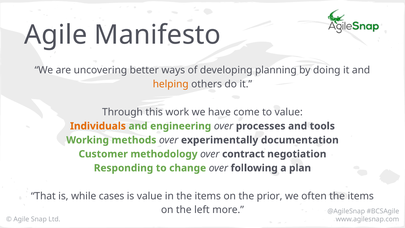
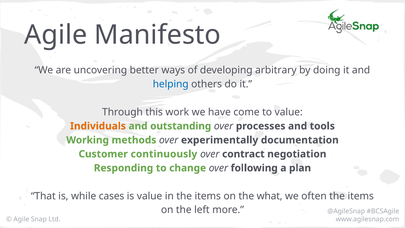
planning: planning -> arbitrary (276, 70)
helping colour: orange -> blue (171, 84)
engineering: engineering -> outstanding (181, 126)
methodology: methodology -> continuously (164, 154)
prior: prior -> what (270, 196)
